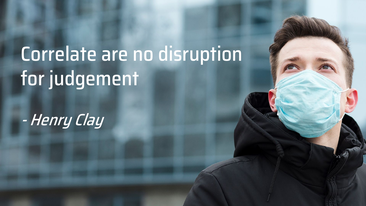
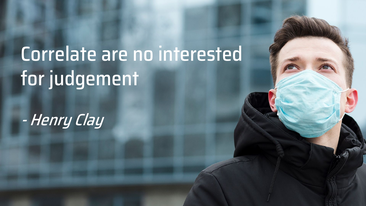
disruption: disruption -> interested (200, 54)
